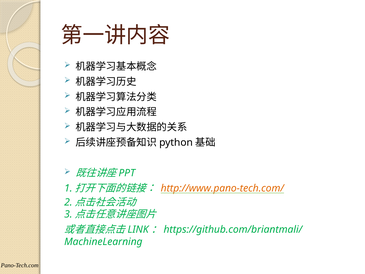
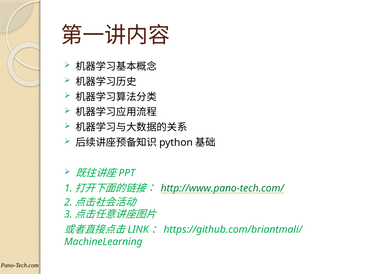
http://www.pano-tech.com/ colour: orange -> green (222, 188)
